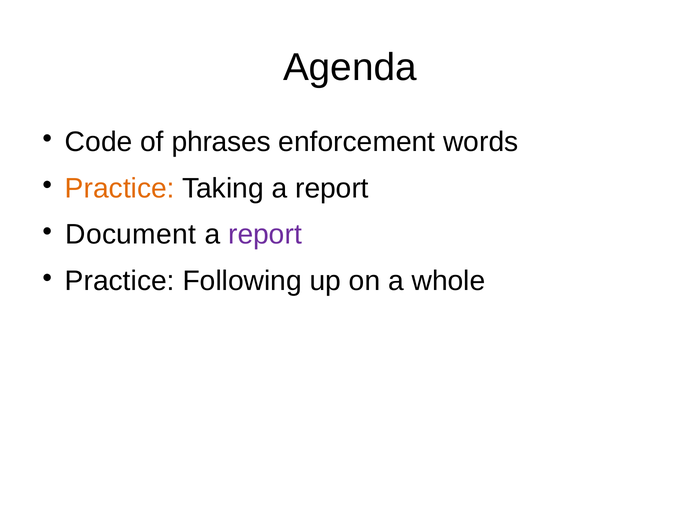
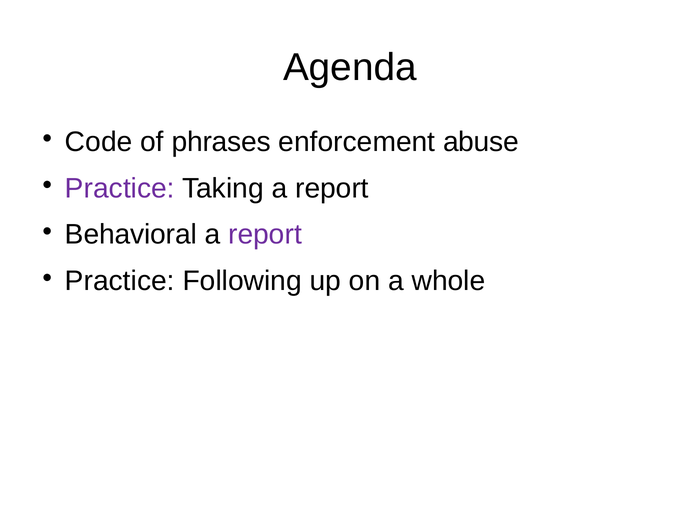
words: words -> abuse (481, 142)
Practice colour: orange -> purple (120, 188)
Document: Document -> Behavioral (131, 235)
